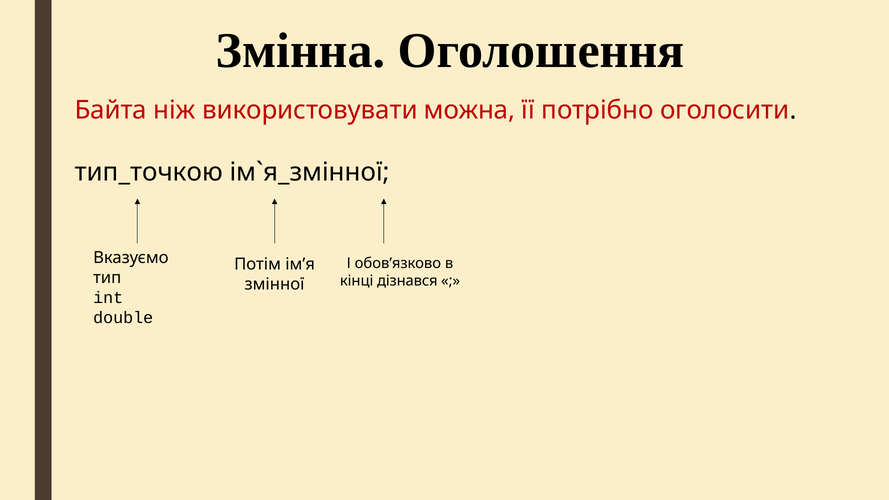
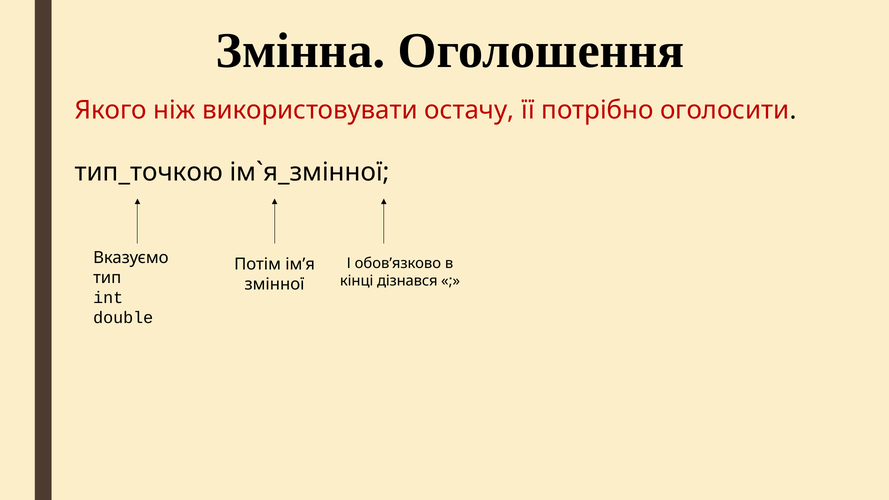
Байта: Байта -> Якого (111, 110)
можна: можна -> остачу (469, 110)
